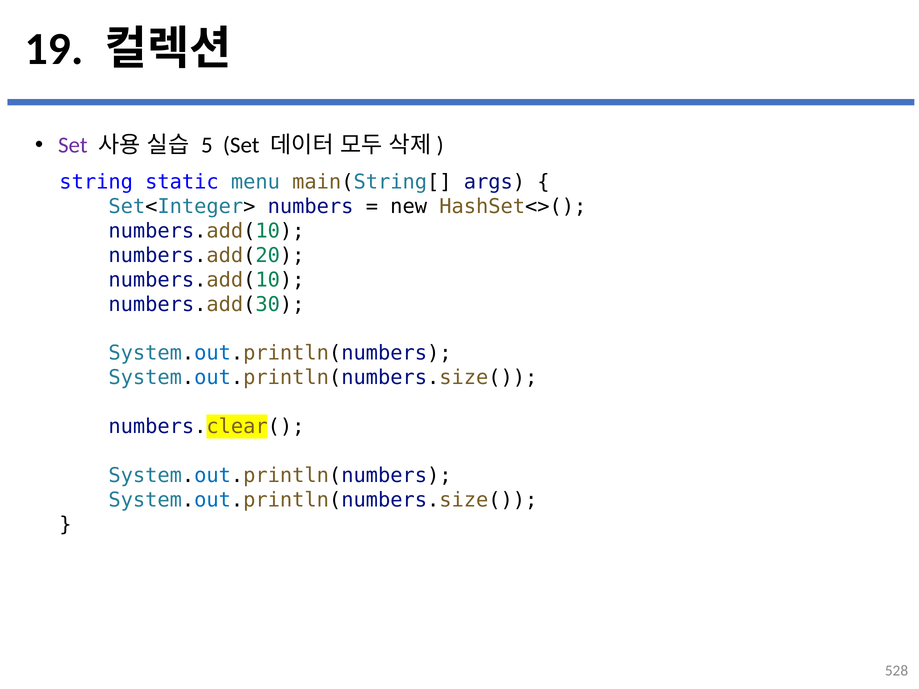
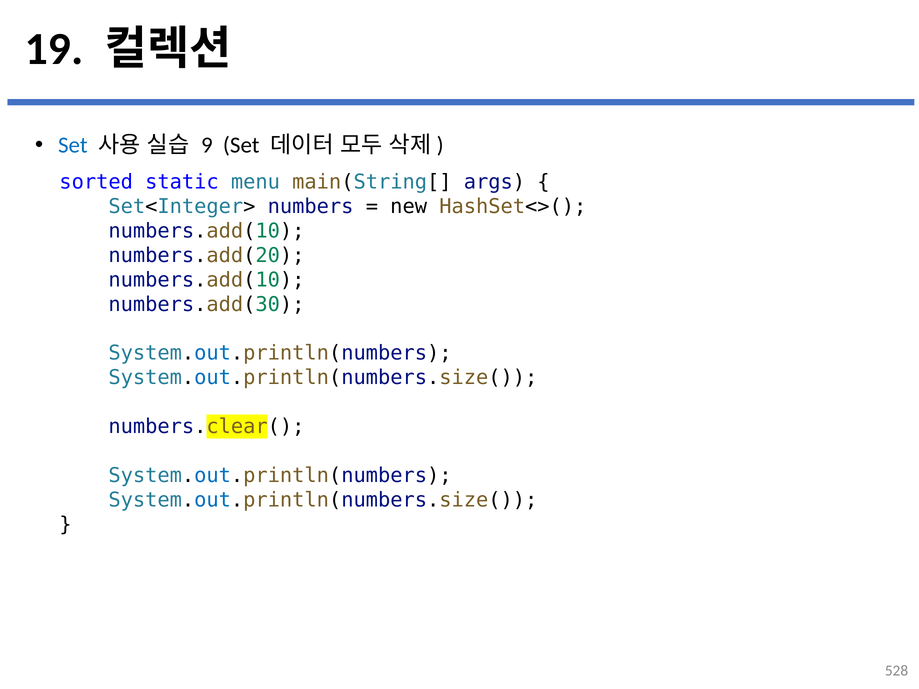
Set colour: purple -> blue (73, 145)
5: 5 -> 9 (207, 145)
string: string -> sorted (96, 182)
